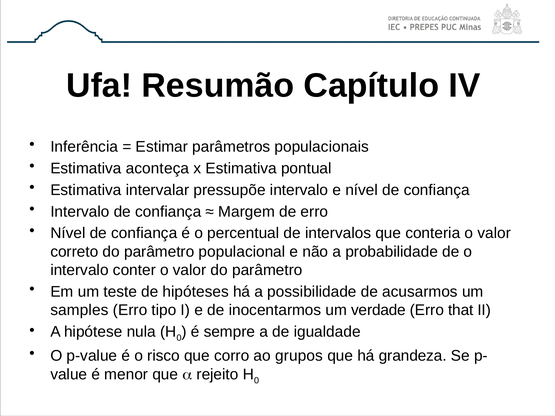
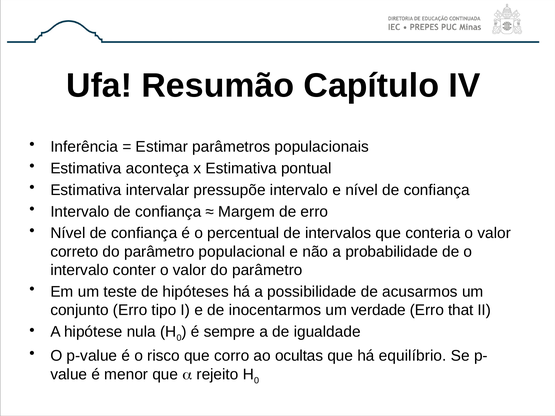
samples: samples -> conjunto (80, 310)
grupos: grupos -> ocultas (299, 356)
grandeza: grandeza -> equilíbrio (413, 356)
